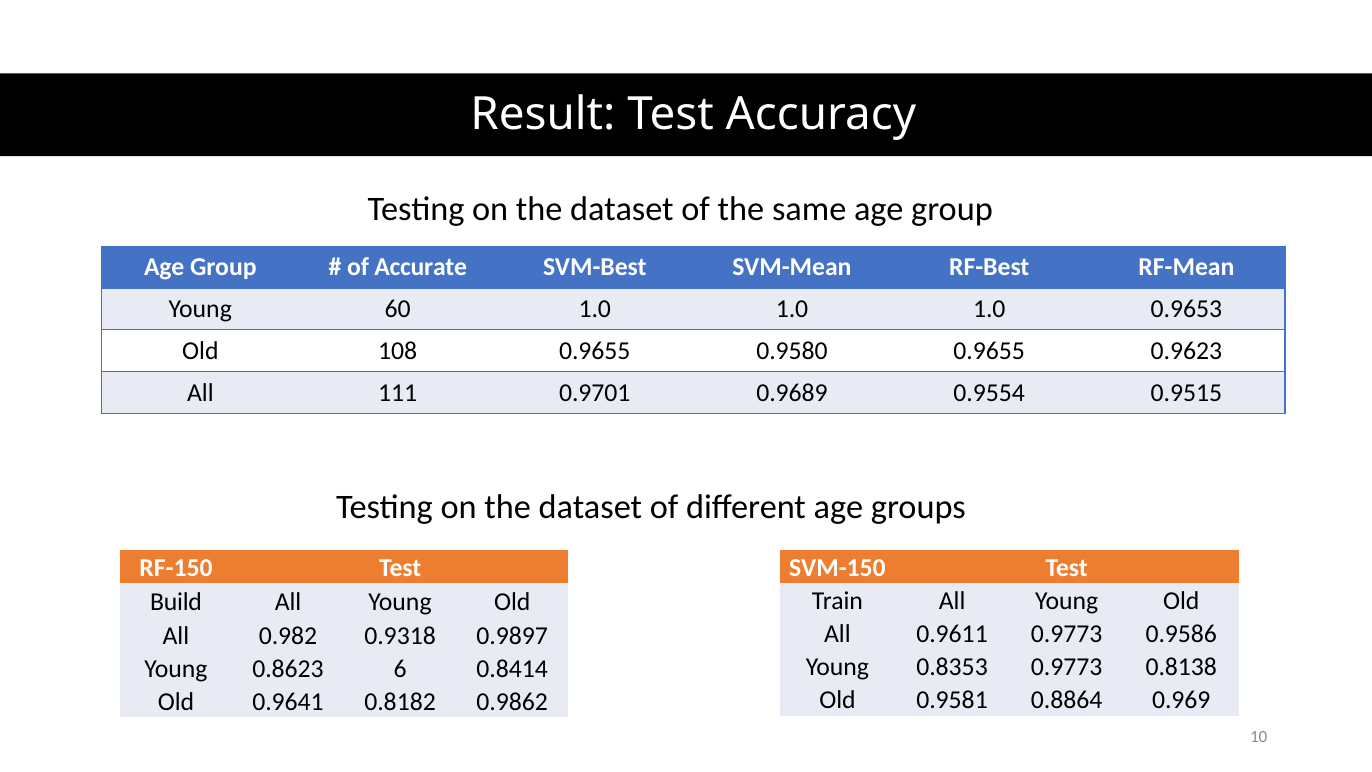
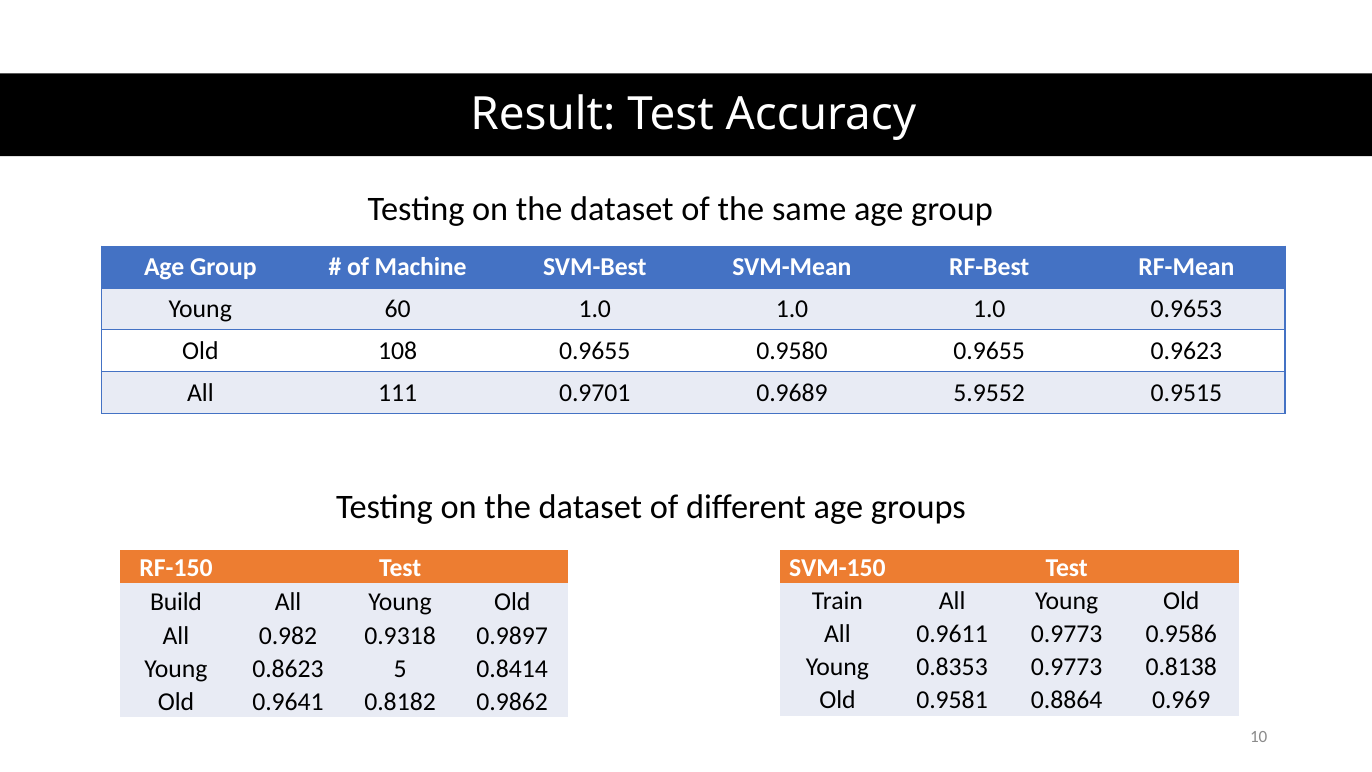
Accurate: Accurate -> Machine (421, 267)
0.9554: 0.9554 -> 5.9552 (989, 393)
6: 6 -> 5 (400, 669)
